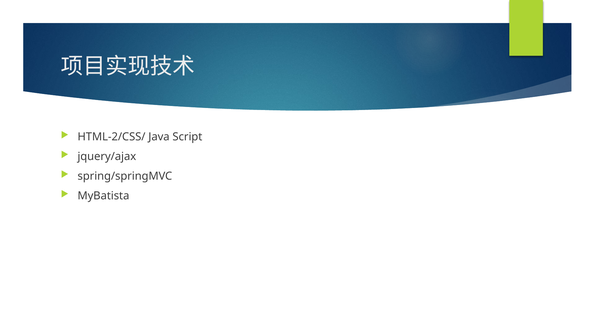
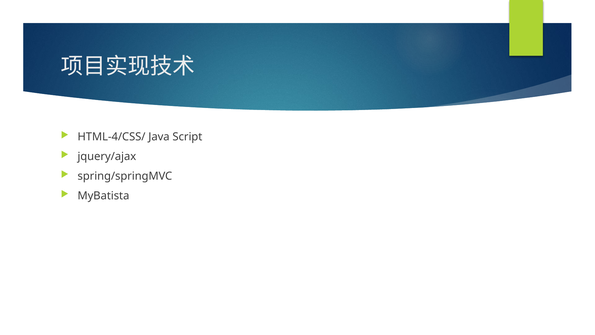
HTML-2/CSS/: HTML-2/CSS/ -> HTML-4/CSS/ (112, 137)
